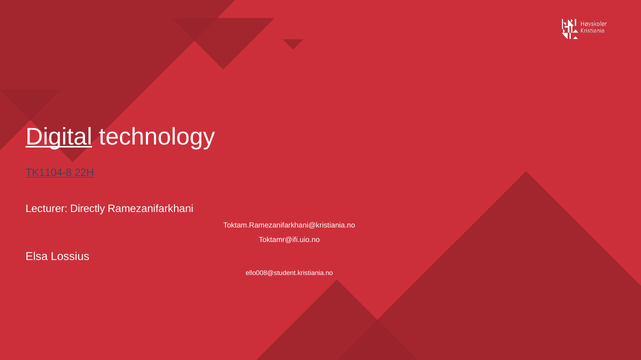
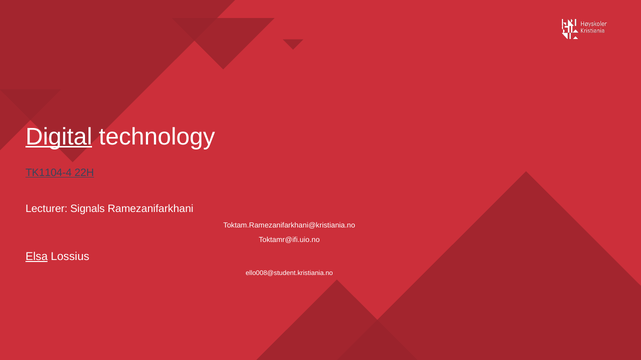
TK1104-8: TK1104-8 -> TK1104-4 (49, 173)
Directly: Directly -> Signals (88, 209)
Elsa underline: none -> present (37, 257)
